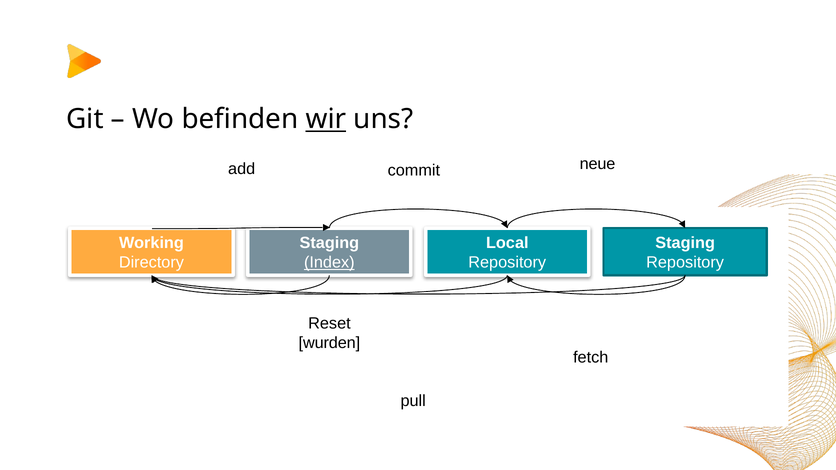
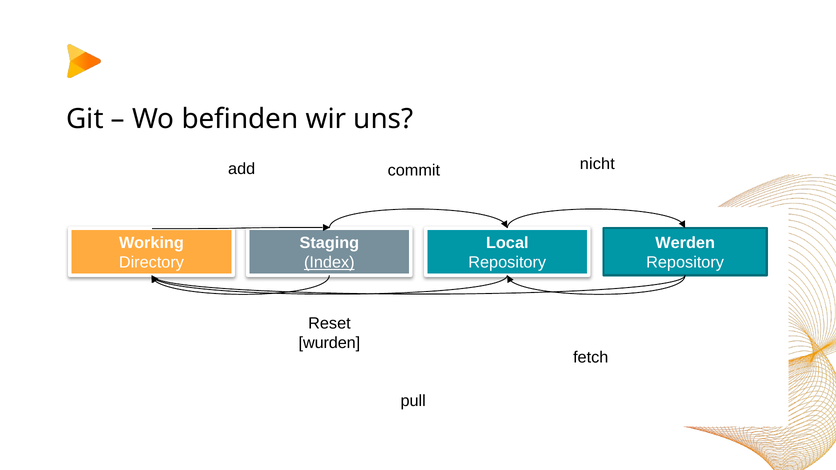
wir underline: present -> none (326, 119)
neue: neue -> nicht (597, 164)
Staging: Staging -> Werden (685, 243)
